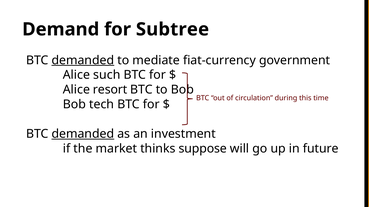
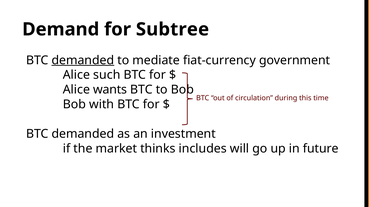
resort: resort -> wants (110, 90)
tech: tech -> with (102, 105)
demanded underline: present -> none (83, 134)
suppose: suppose -> includes (203, 149)
